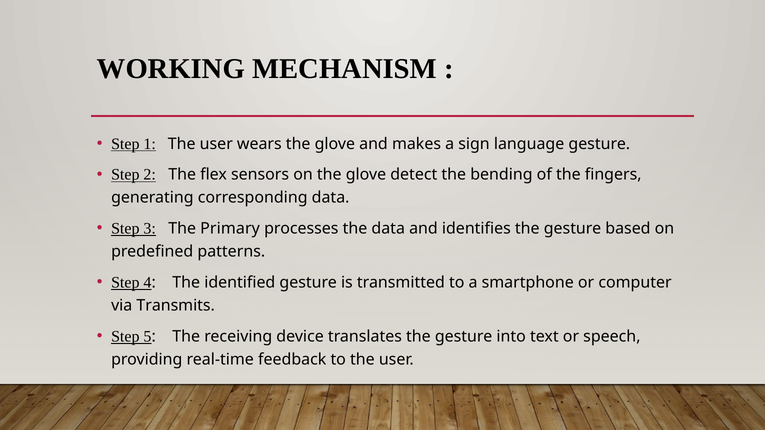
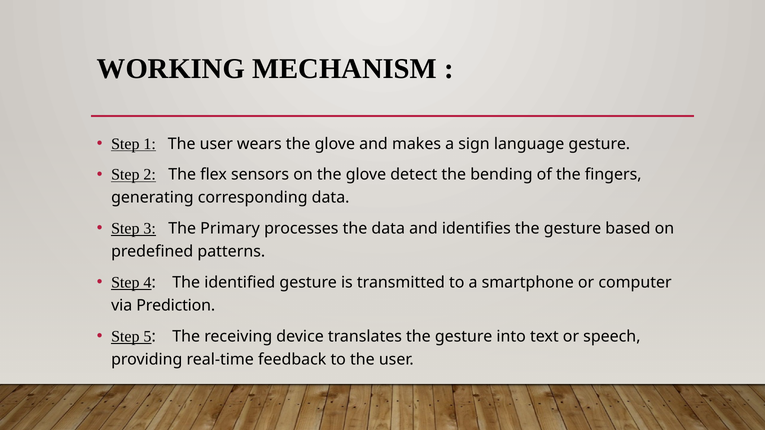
Transmits: Transmits -> Prediction (176, 306)
